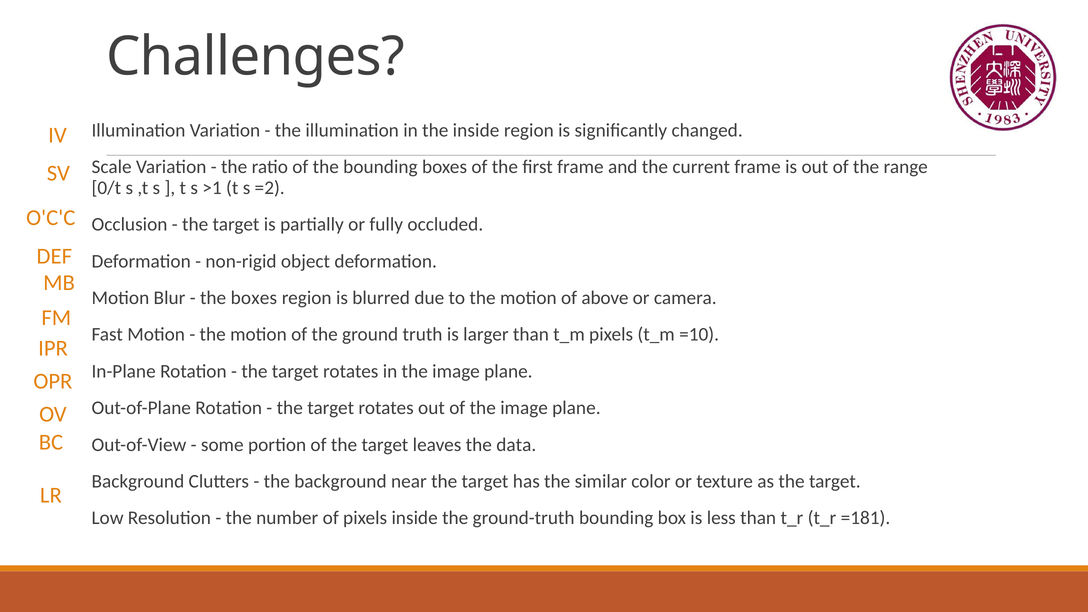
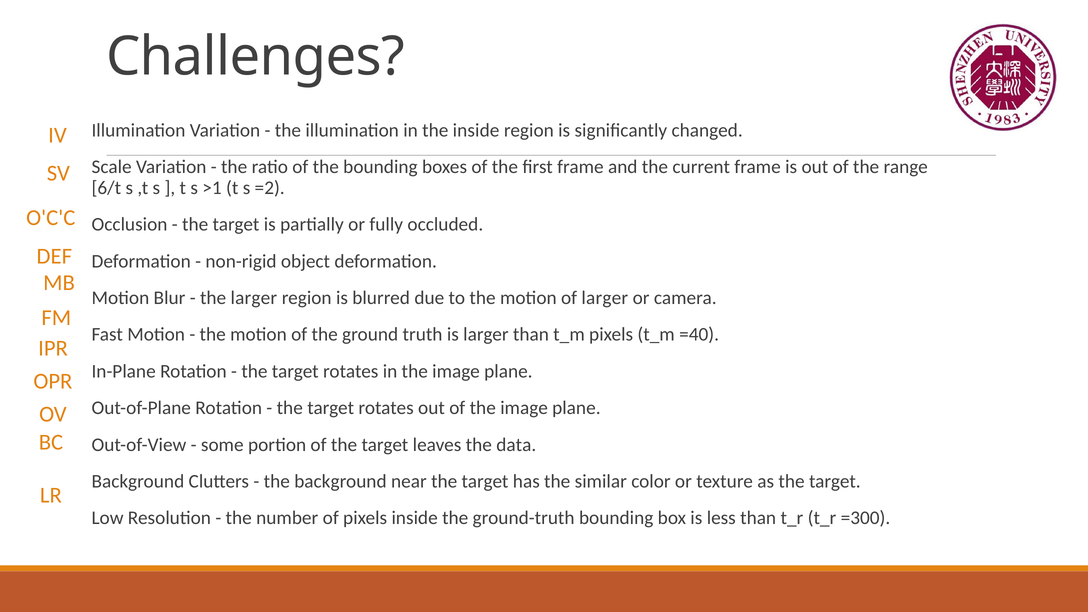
0/t: 0/t -> 6/t (106, 188)
the boxes: boxes -> larger (254, 298)
of above: above -> larger (605, 298)
=10: =10 -> =40 (699, 335)
=181: =181 -> =300 (865, 518)
